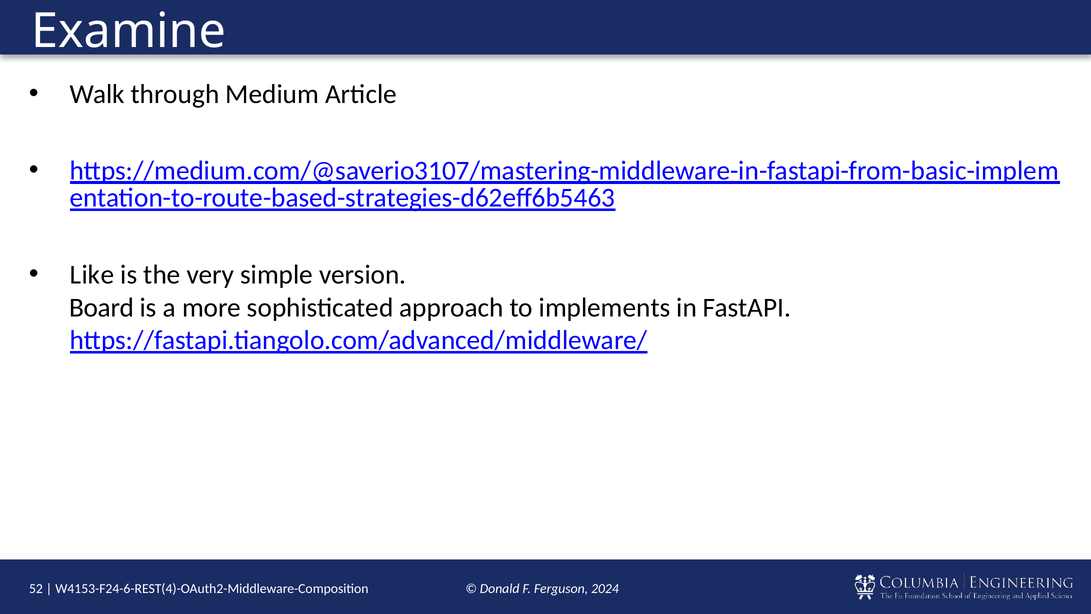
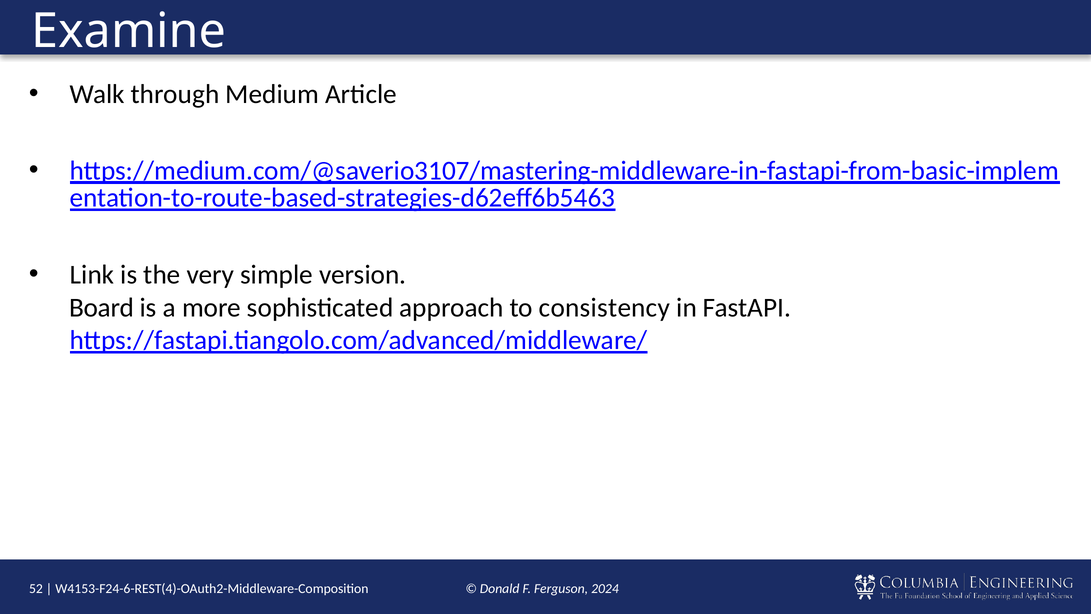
Like: Like -> Link (92, 275)
implements: implements -> consistency (605, 307)
